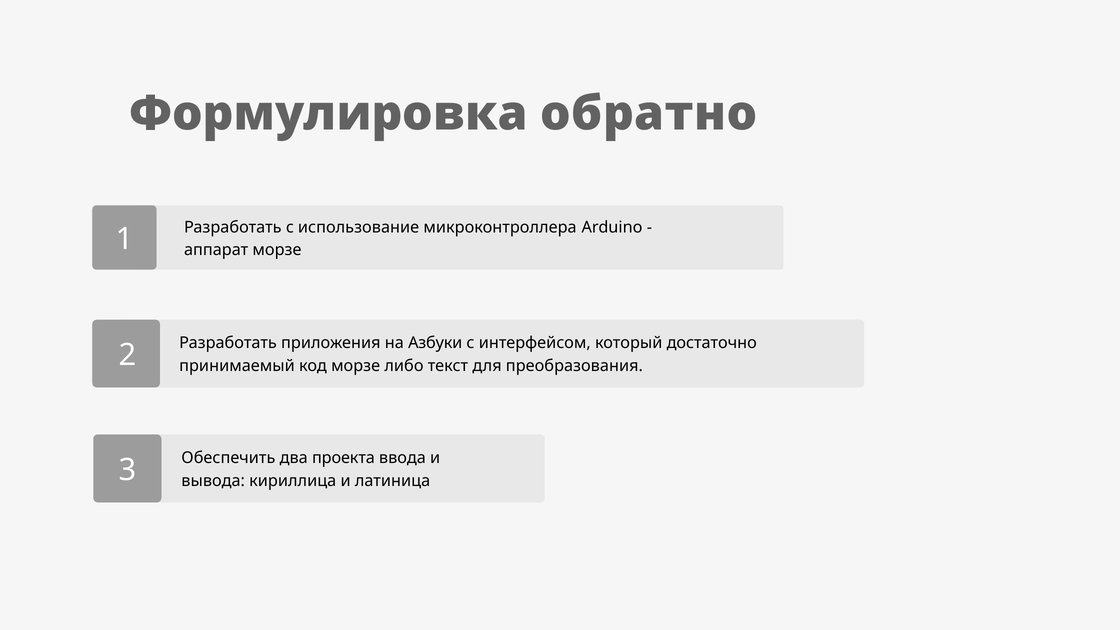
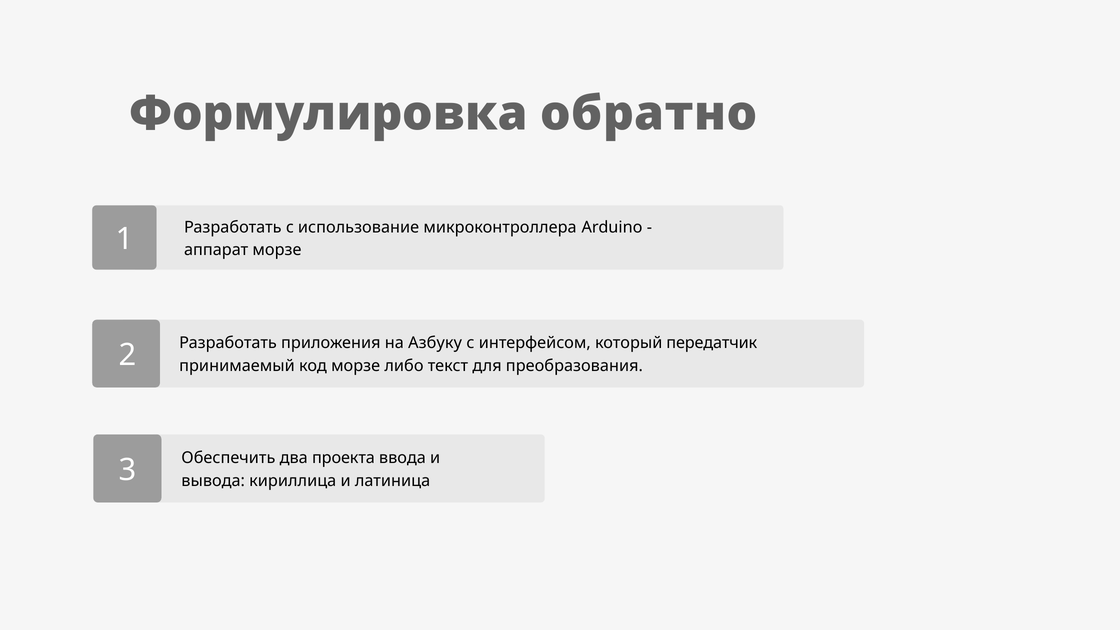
Азбуки: Азбуки -> Азбуку (435, 343)
достаточно: достаточно -> передатчик (712, 343)
